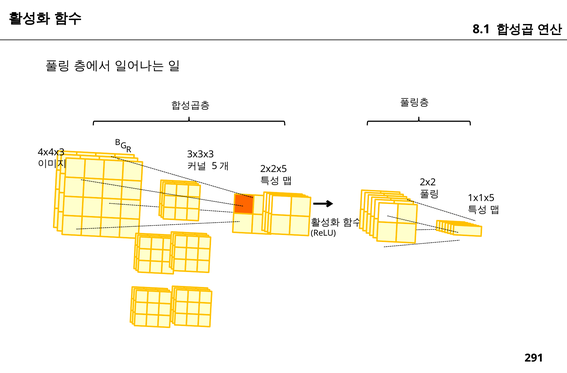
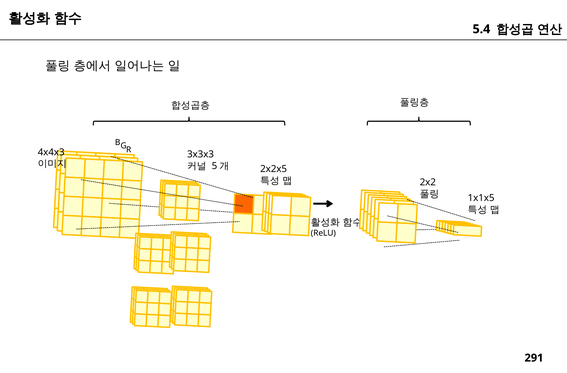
8.1: 8.1 -> 5.4 (481, 29)
